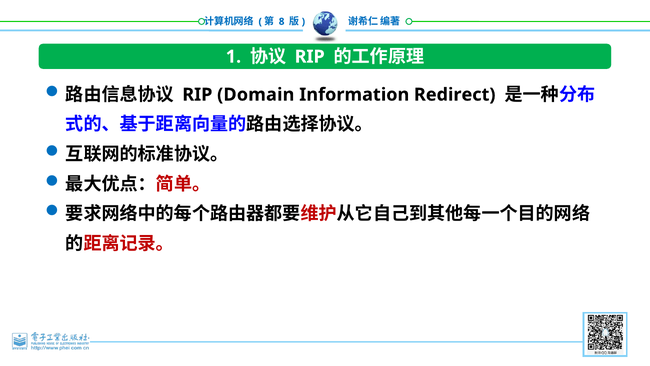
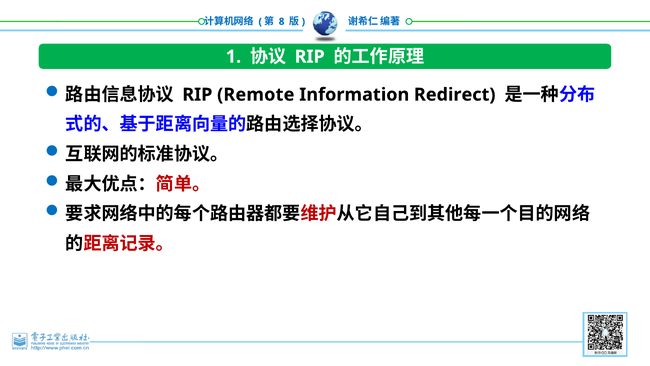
Domain: Domain -> Remote (256, 95)
